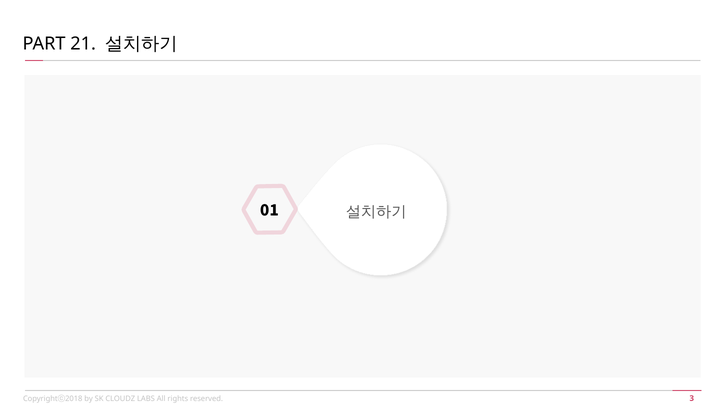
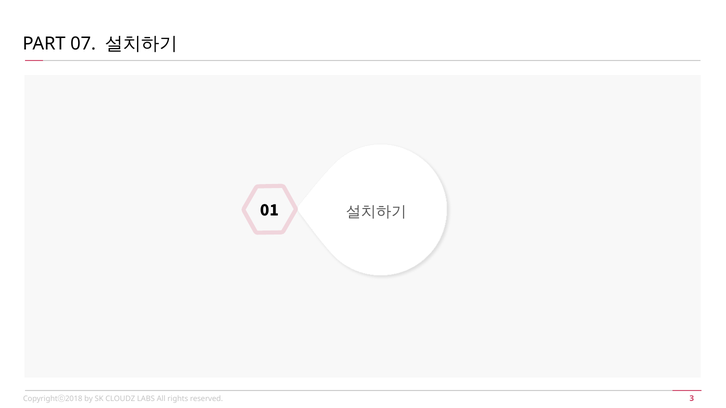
21: 21 -> 07 (83, 44)
